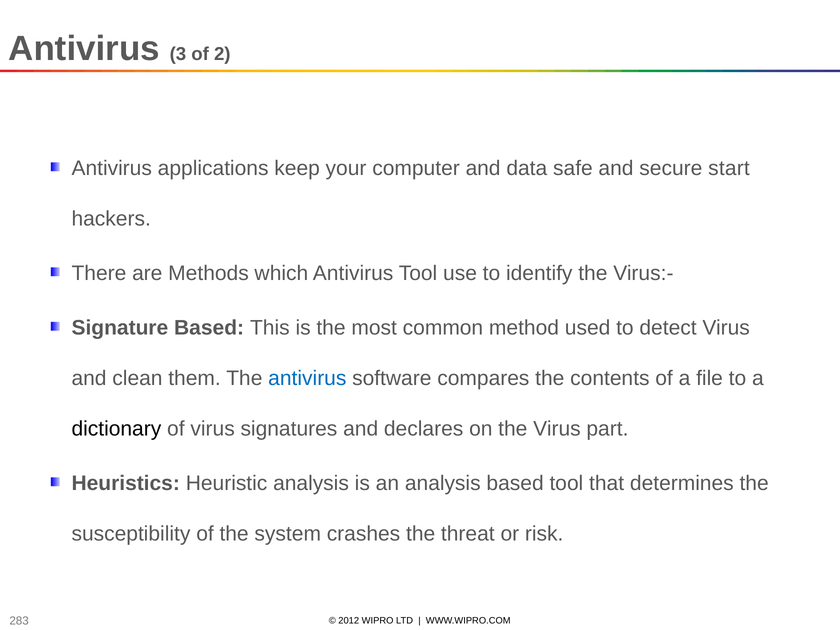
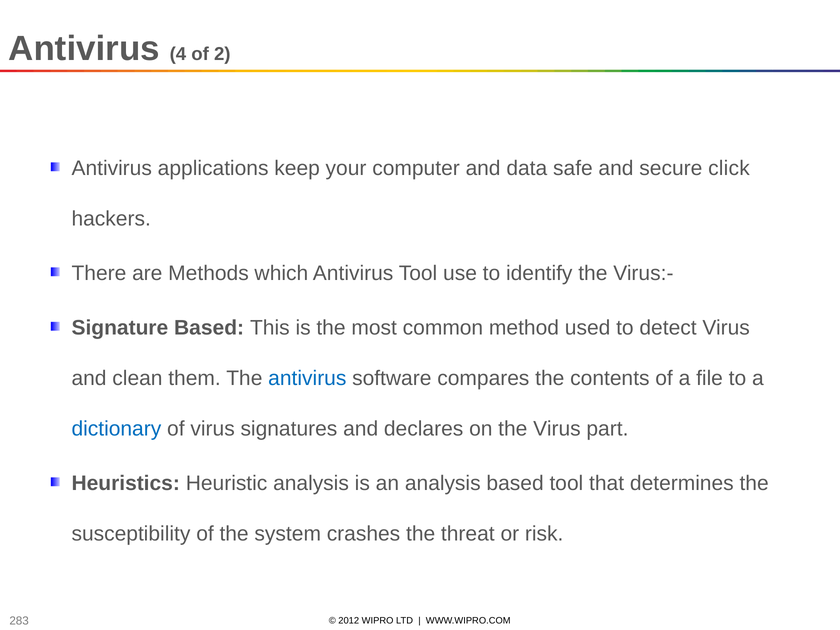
3: 3 -> 4 (178, 54)
start: start -> click (729, 168)
dictionary colour: black -> blue (116, 429)
